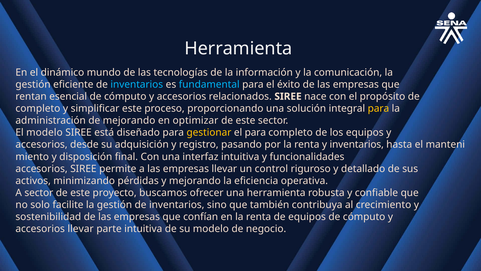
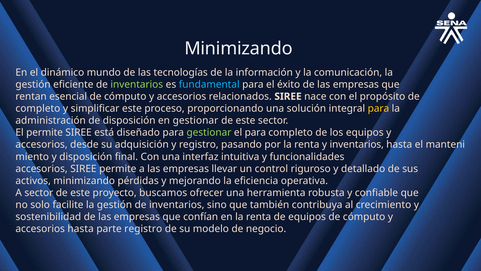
Herramienta: Herramienta -> Minimizando (238, 48)
inventarios colour: light blue -> light green (137, 84)
de mejorando: mejorando -> disposición (129, 120)
en optimizar: optimizar -> gestionar (196, 120)
El modelo: modelo -> permite (45, 132)
gestionar colour: yellow -> light green (209, 132)
accesorios llevar: llevar -> hasta (81, 229)
parte intuitiva: intuitiva -> registro (143, 229)
